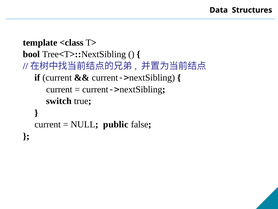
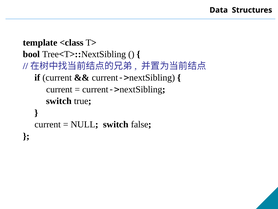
NULL public: public -> switch (116, 124)
